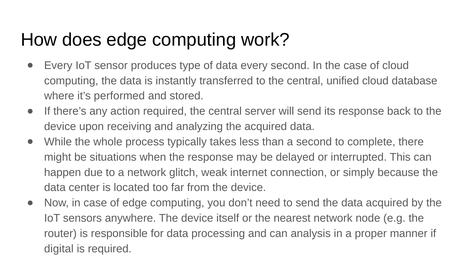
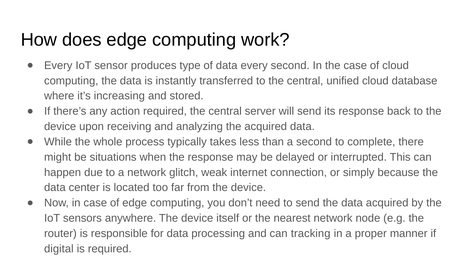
performed: performed -> increasing (119, 96)
analysis: analysis -> tracking (311, 233)
